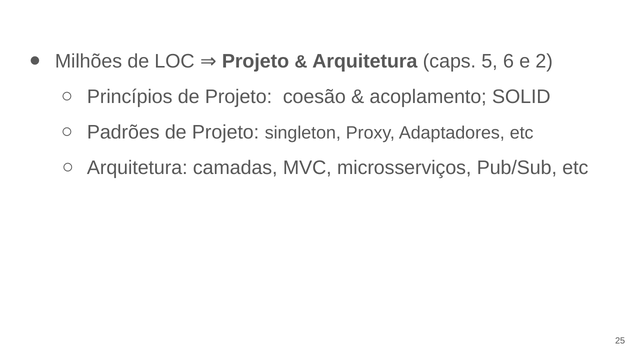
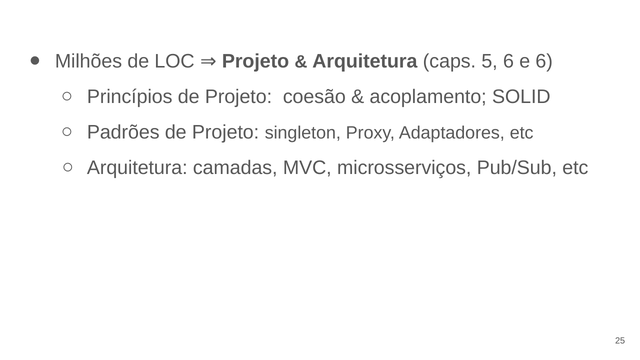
e 2: 2 -> 6 (544, 61)
